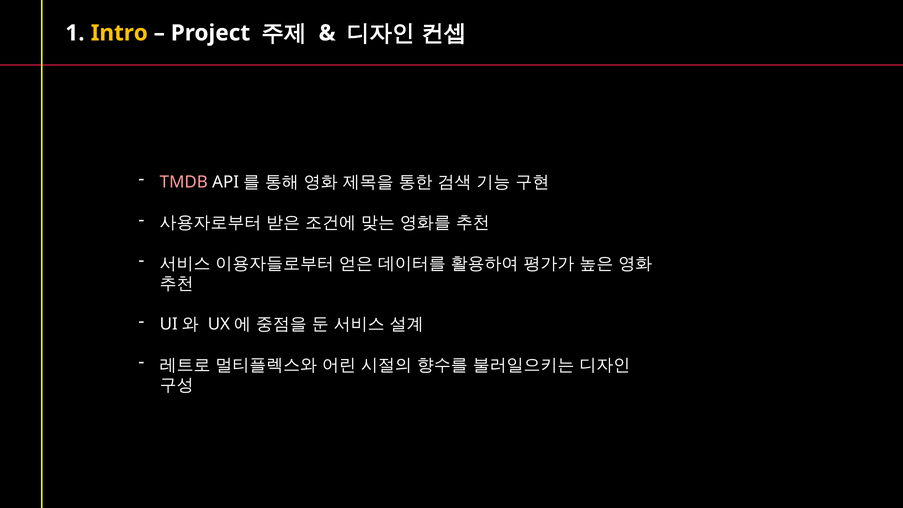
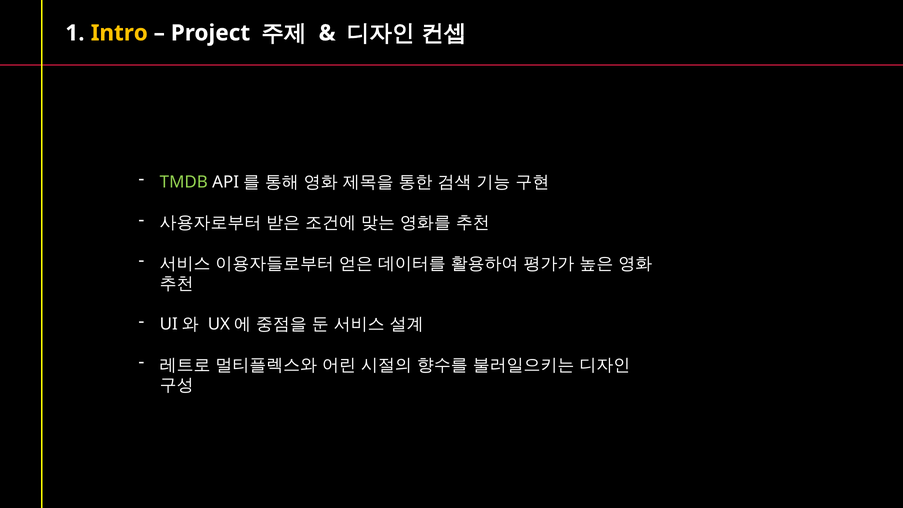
TMDB colour: pink -> light green (184, 182)
